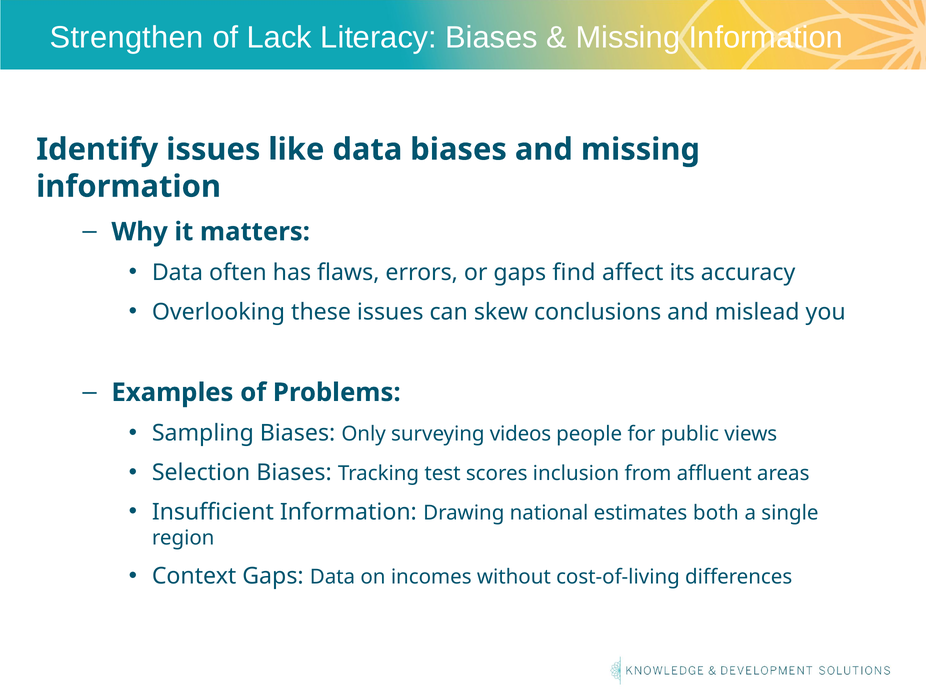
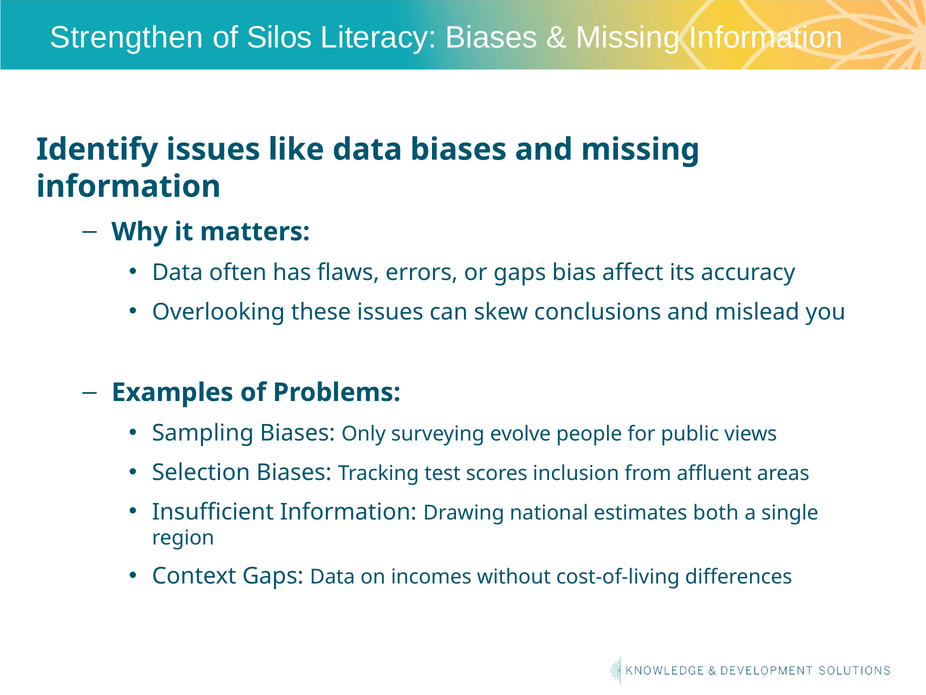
Lack: Lack -> Silos (279, 37)
find: find -> bias (574, 272)
videos: videos -> evolve (520, 434)
